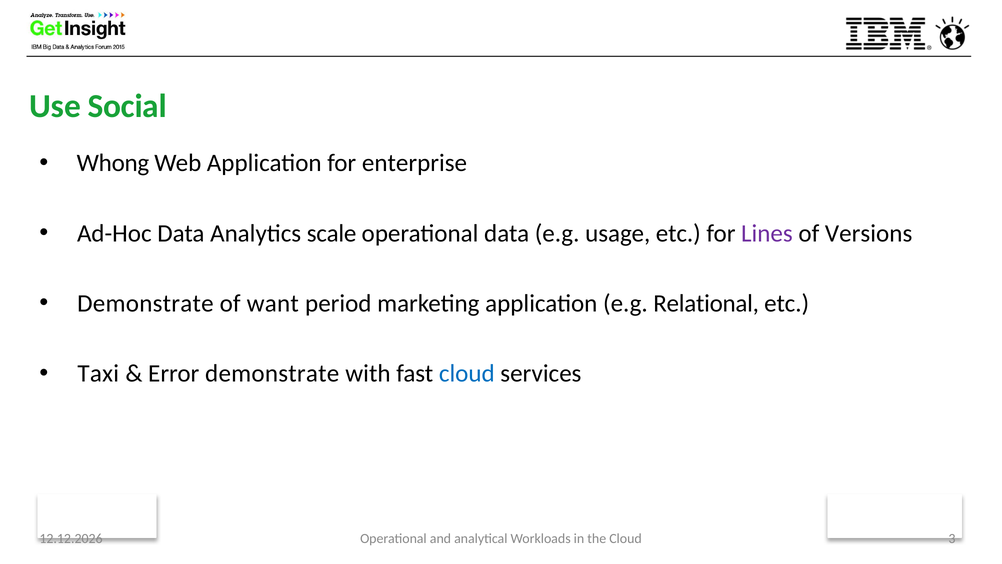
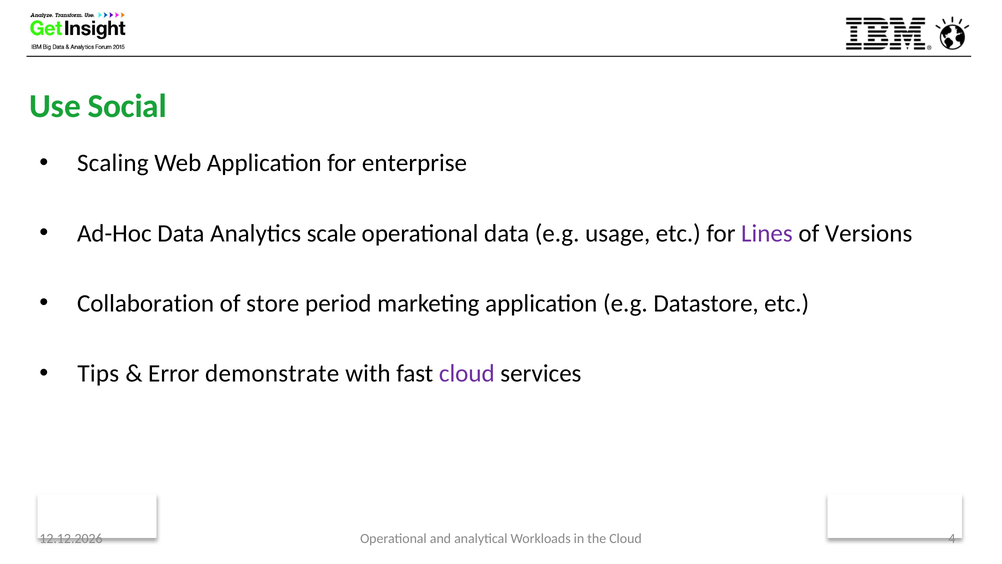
Whong: Whong -> Scaling (113, 163)
Demonstrate: Demonstrate -> Collaboration (146, 303)
want: want -> store (273, 303)
Relational: Relational -> Datastore (706, 303)
Taxi: Taxi -> Tips (98, 373)
cloud colour: blue -> purple (467, 373)
3: 3 -> 4 (952, 538)
